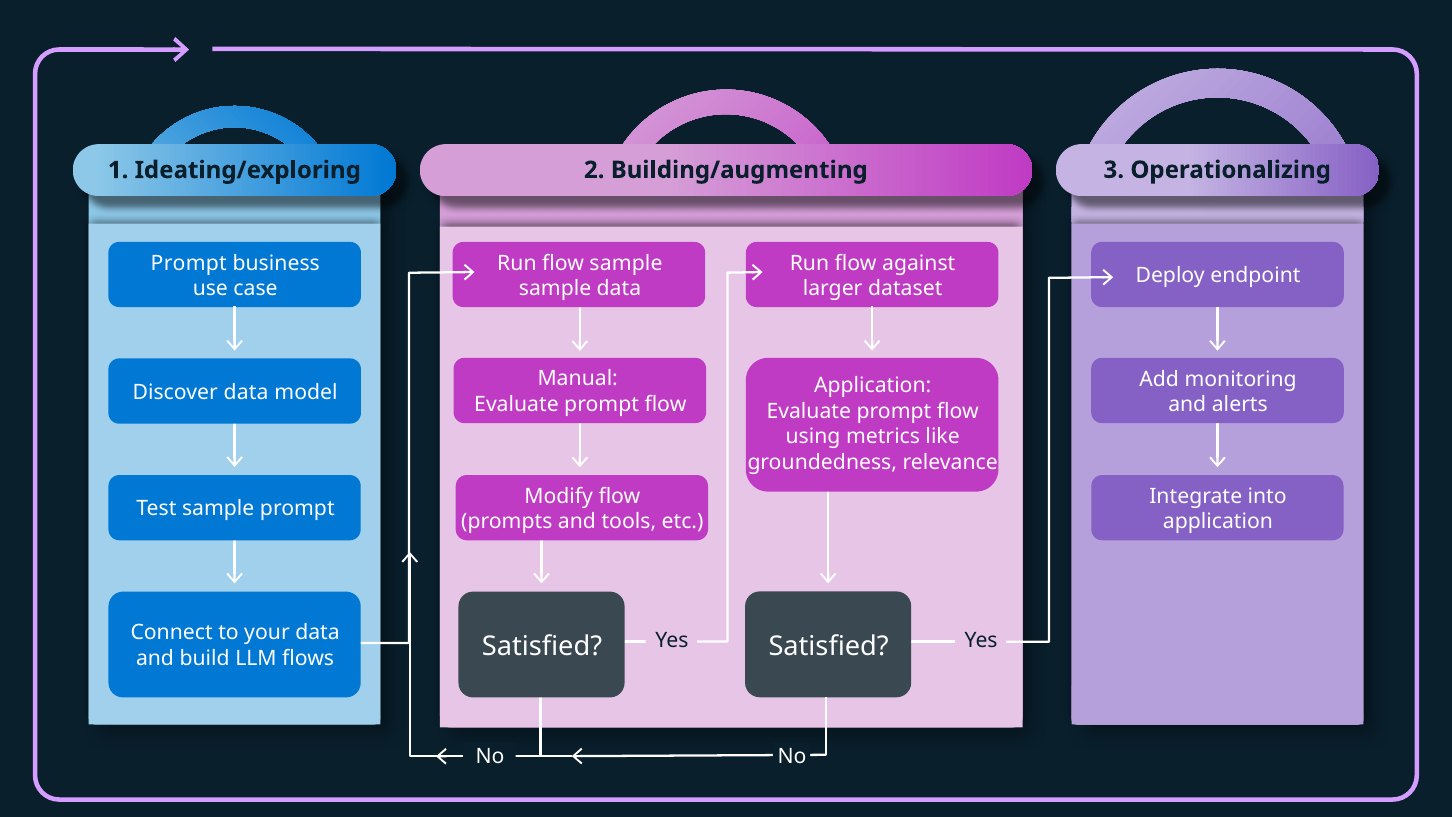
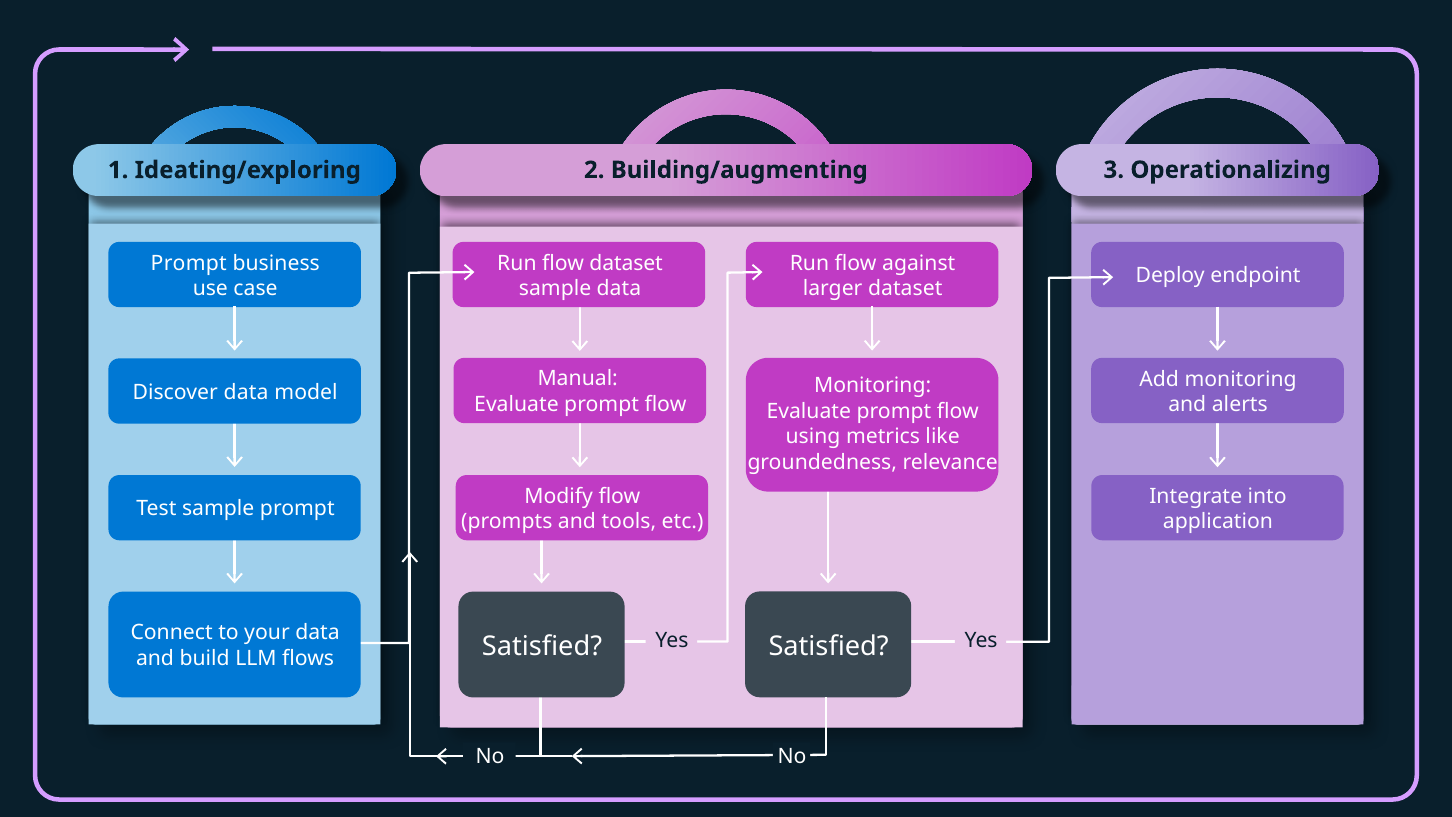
flow sample: sample -> dataset (626, 263)
Application: Application -> Monitoring (873, 386)
